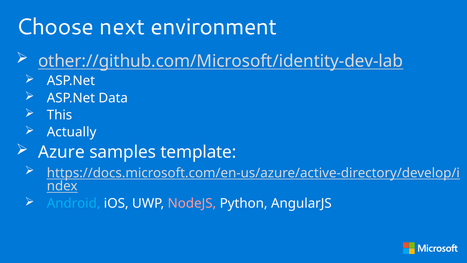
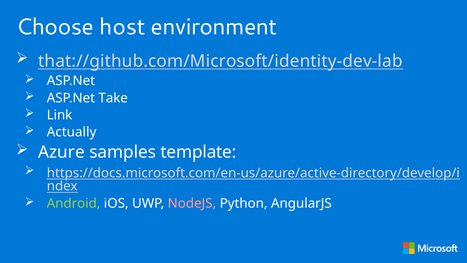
next: next -> host (122, 27)
other://github.com/Microsoft/identity-dev-lab: other://github.com/Microsoft/identity-dev-lab -> that://github.com/Microsoft/identity-dev-lab (220, 61)
Data: Data -> Take (113, 98)
This: This -> Link (60, 115)
Android colour: light blue -> light green (74, 203)
